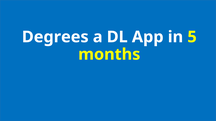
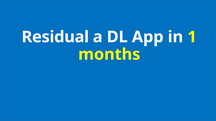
Degrees: Degrees -> Residual (55, 37)
5: 5 -> 1 (192, 37)
